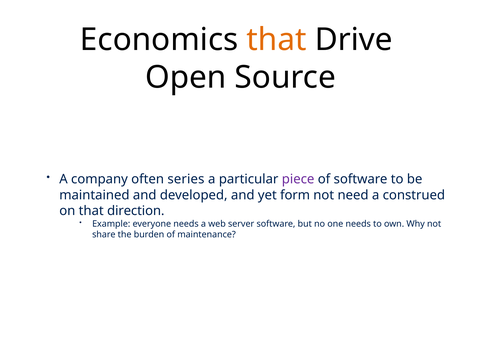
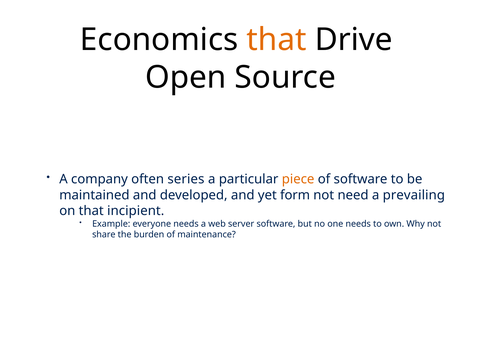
piece colour: purple -> orange (298, 179)
construed: construed -> prevailing (414, 195)
direction: direction -> incipient (136, 211)
